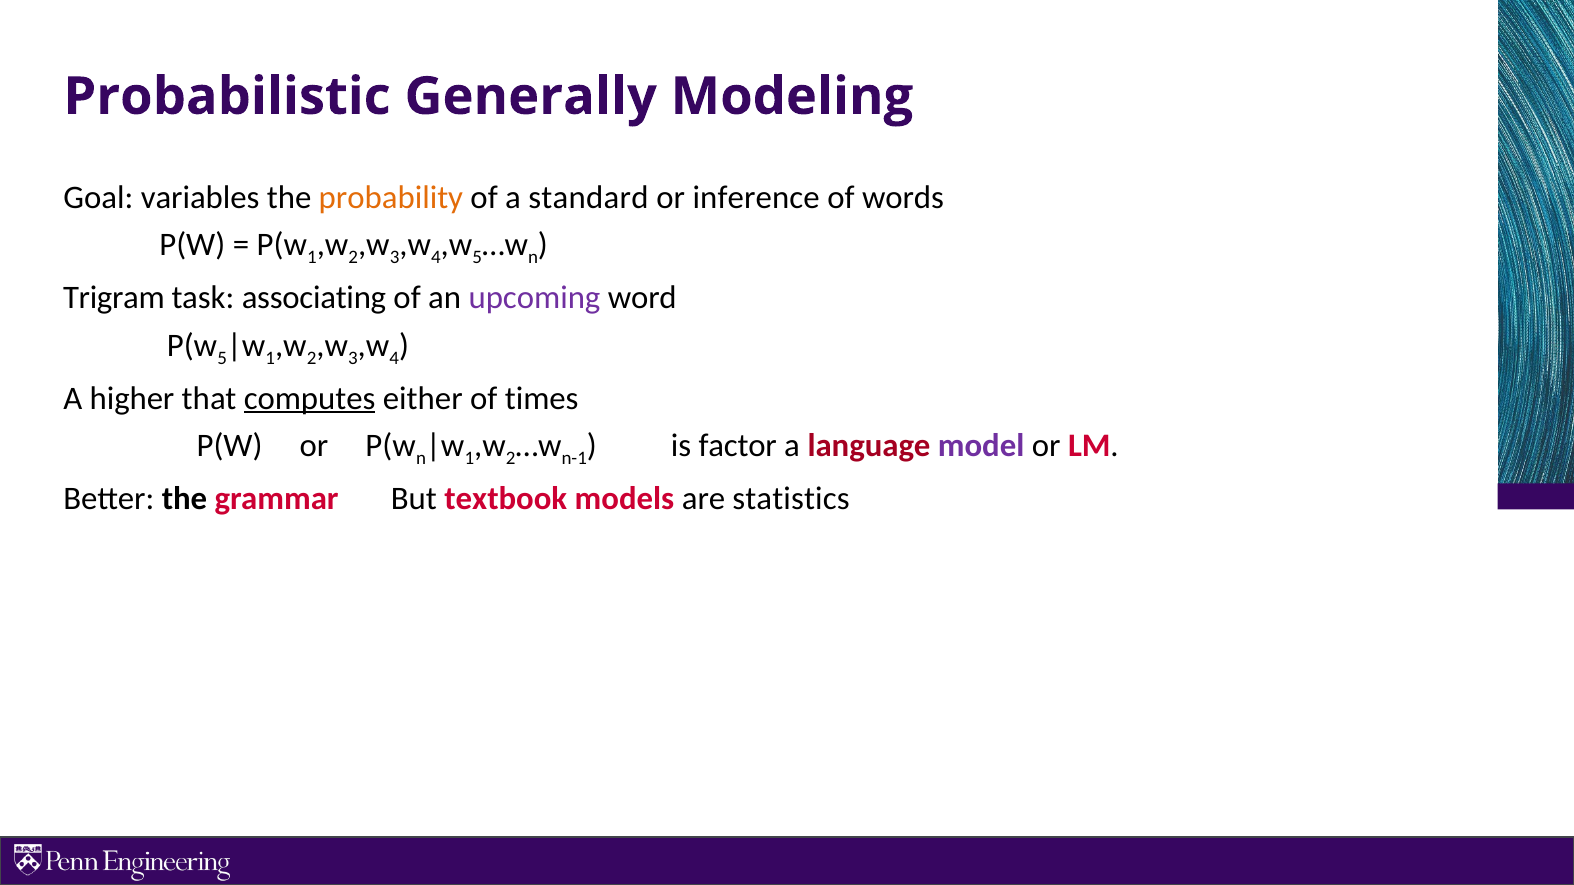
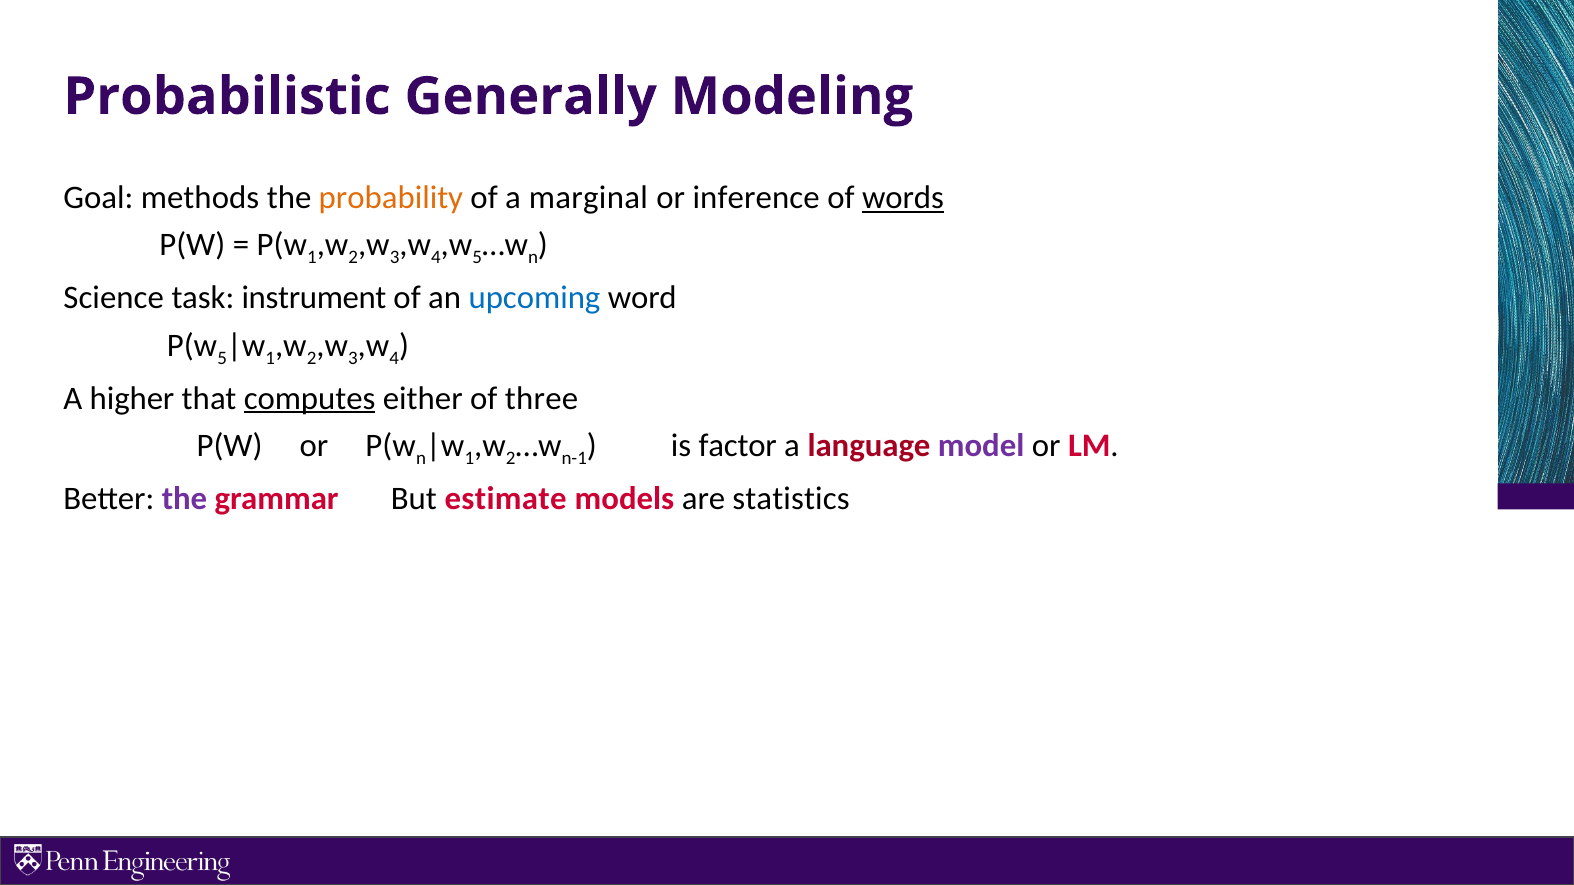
variables: variables -> methods (200, 198)
standard: standard -> marginal (588, 198)
words underline: none -> present (903, 198)
Trigram: Trigram -> Science (114, 298)
associating: associating -> instrument (314, 298)
upcoming colour: purple -> blue (534, 298)
times: times -> three (542, 398)
the colour: black -> purple (184, 499)
textbook: textbook -> estimate (506, 499)
